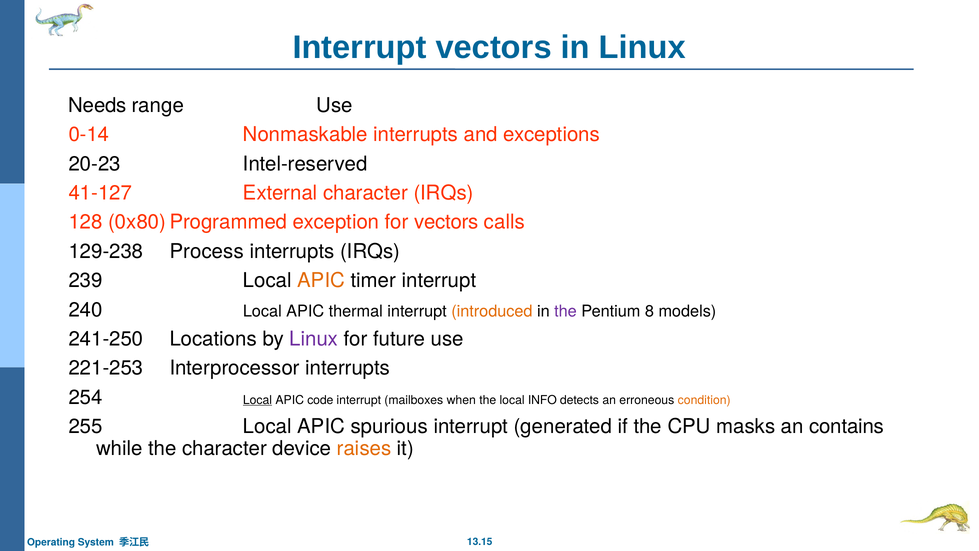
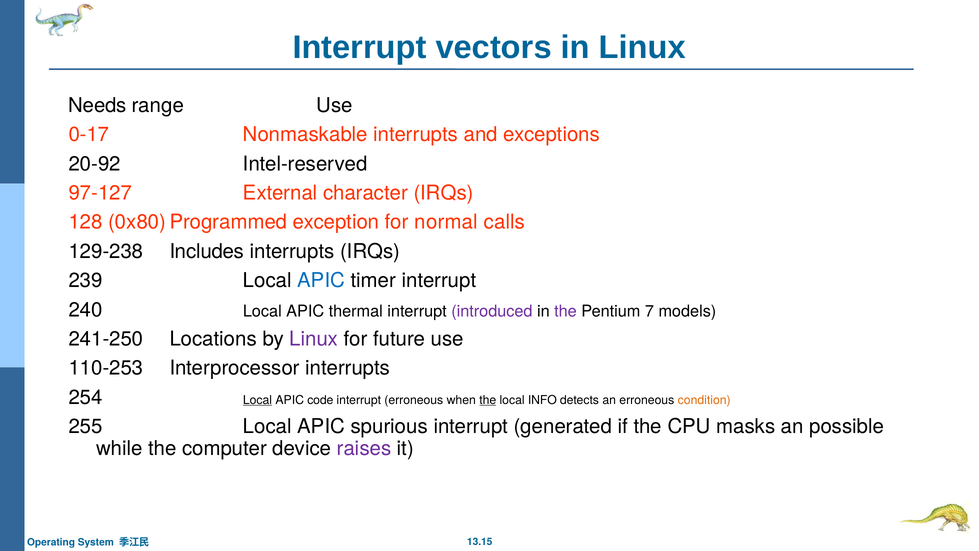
0-14: 0-14 -> 0-17 (89, 135)
20-23: 20-23 -> 20-92 (95, 164)
41-127: 41-127 -> 97-127 (100, 193)
for vectors: vectors -> normal (446, 222)
Process: Process -> Includes (207, 251)
APIC colour: orange -> blue (321, 280)
introduced colour: orange -> purple (492, 311)
8: 8 -> 7 (649, 311)
221-253: 221-253 -> 110-253 (106, 368)
interrupt mailboxes: mailboxes -> erroneous (414, 400)
the underline: none -> present (488, 400)
contains: contains -> possible (847, 426)
the character: character -> computer (224, 448)
raises colour: orange -> purple (364, 448)
